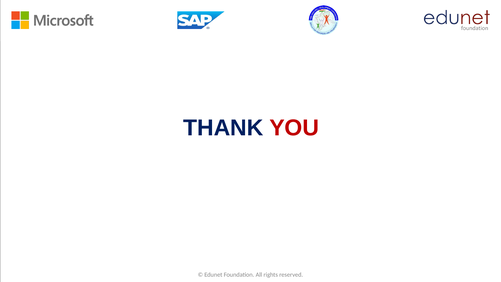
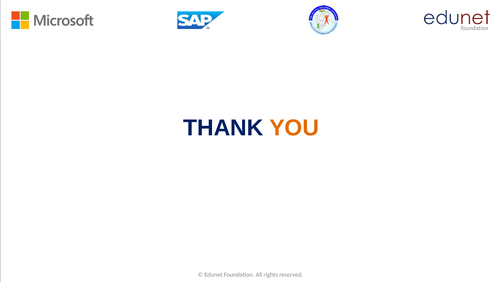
YOU colour: red -> orange (294, 128)
